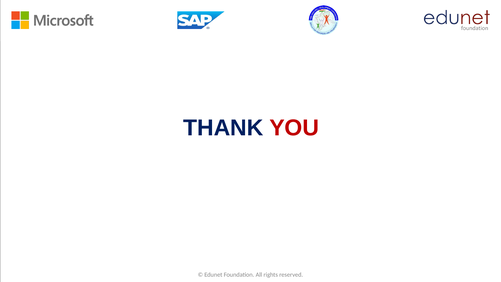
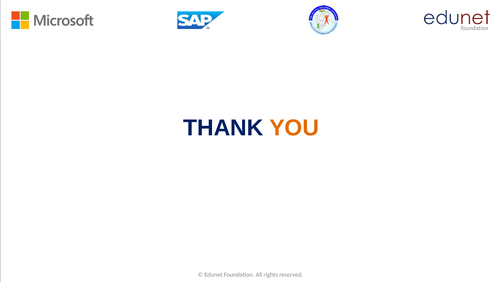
YOU colour: red -> orange (294, 128)
